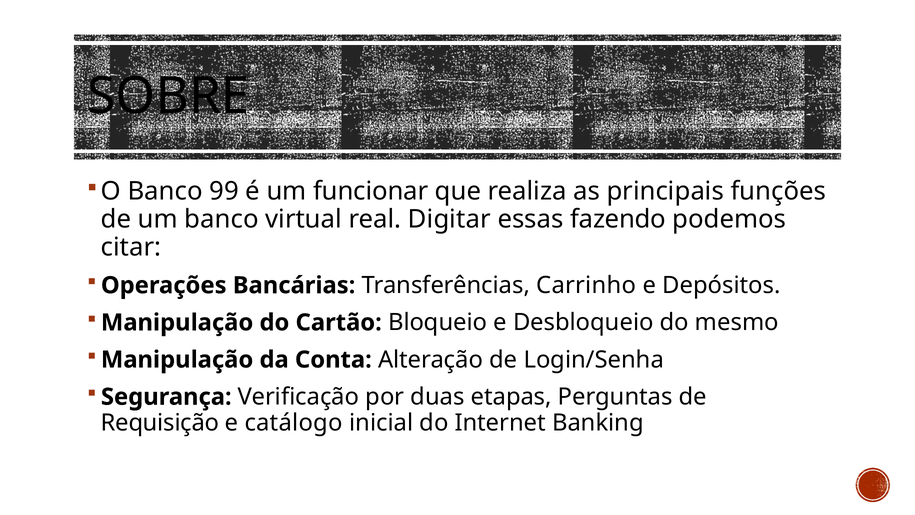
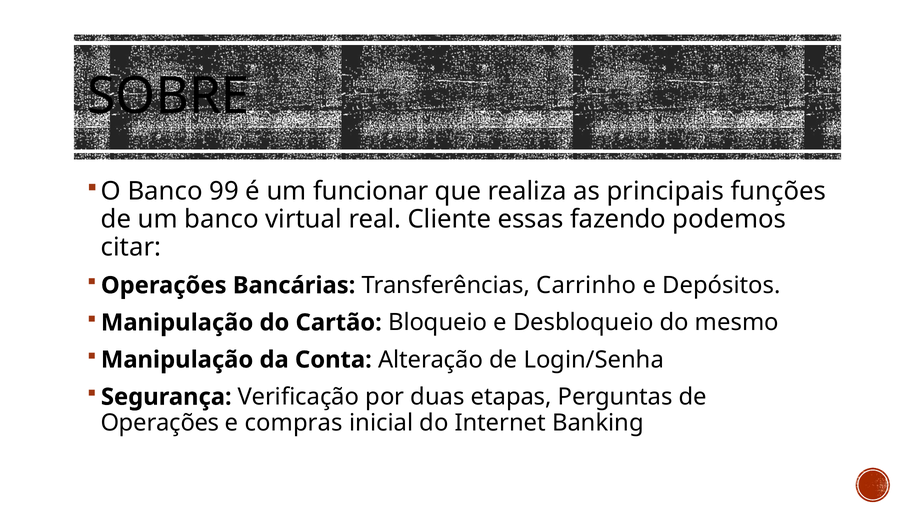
Digitar: Digitar -> Cliente (449, 219)
Requisição: Requisição -> Operações (160, 422)
catálogo: catálogo -> compras (294, 422)
